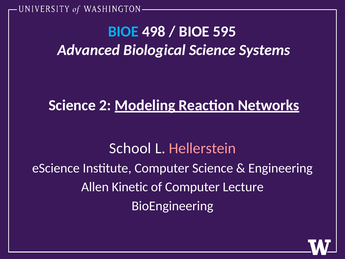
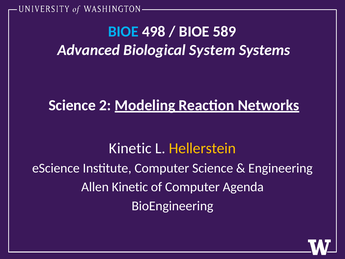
595: 595 -> 589 (225, 32)
Biological Science: Science -> System (212, 50)
School: School -> Kinetic (130, 148)
Hellerstein colour: pink -> yellow (202, 148)
Lecture: Lecture -> Agenda (243, 187)
